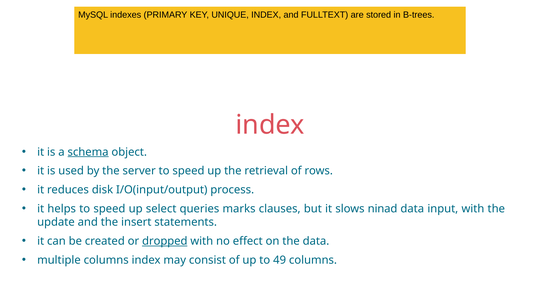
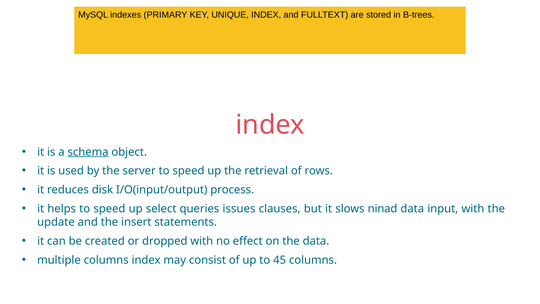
marks: marks -> issues (239, 209)
dropped underline: present -> none (165, 241)
49: 49 -> 45 (280, 260)
